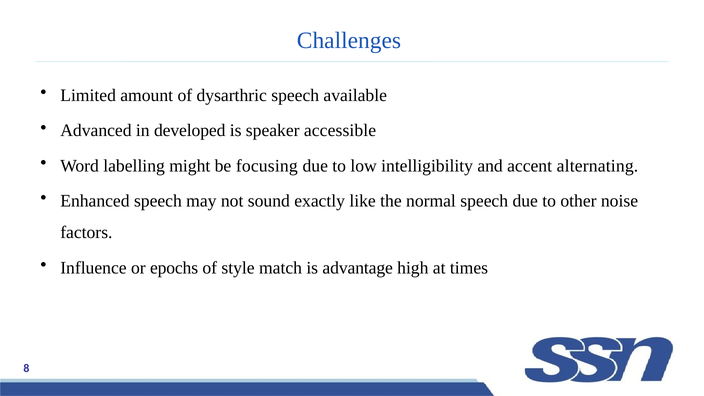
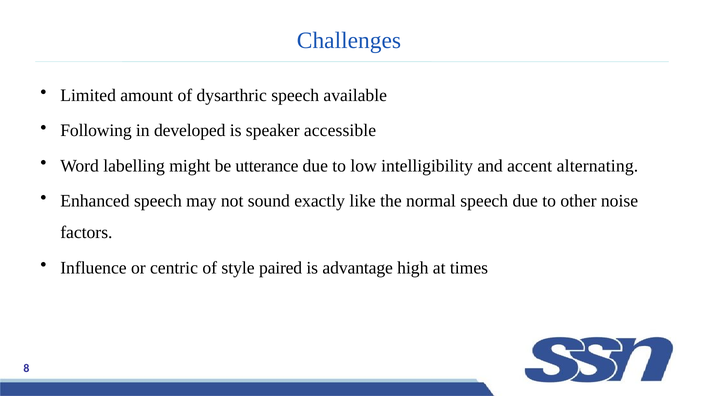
Advanced: Advanced -> Following (96, 131)
focusing: focusing -> utterance (267, 166)
epochs: epochs -> centric (174, 268)
match: match -> paired (281, 268)
